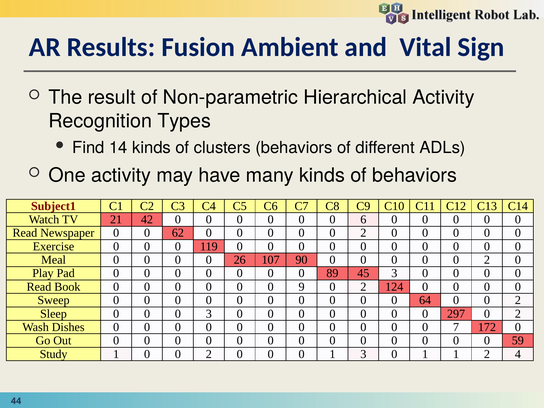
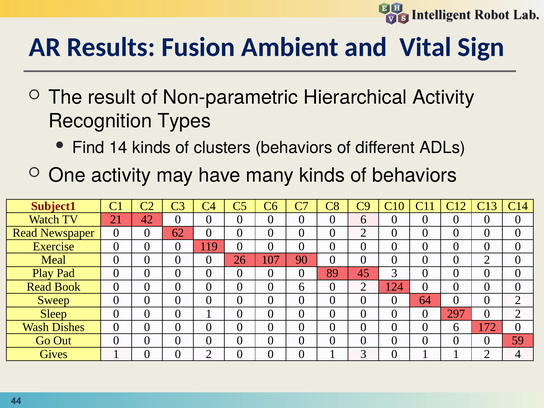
9: 9 -> 6 (302, 287)
3: 3 -> 1 (209, 314)
7: 7 -> 6 (456, 327)
Study: Study -> Gives (54, 354)
